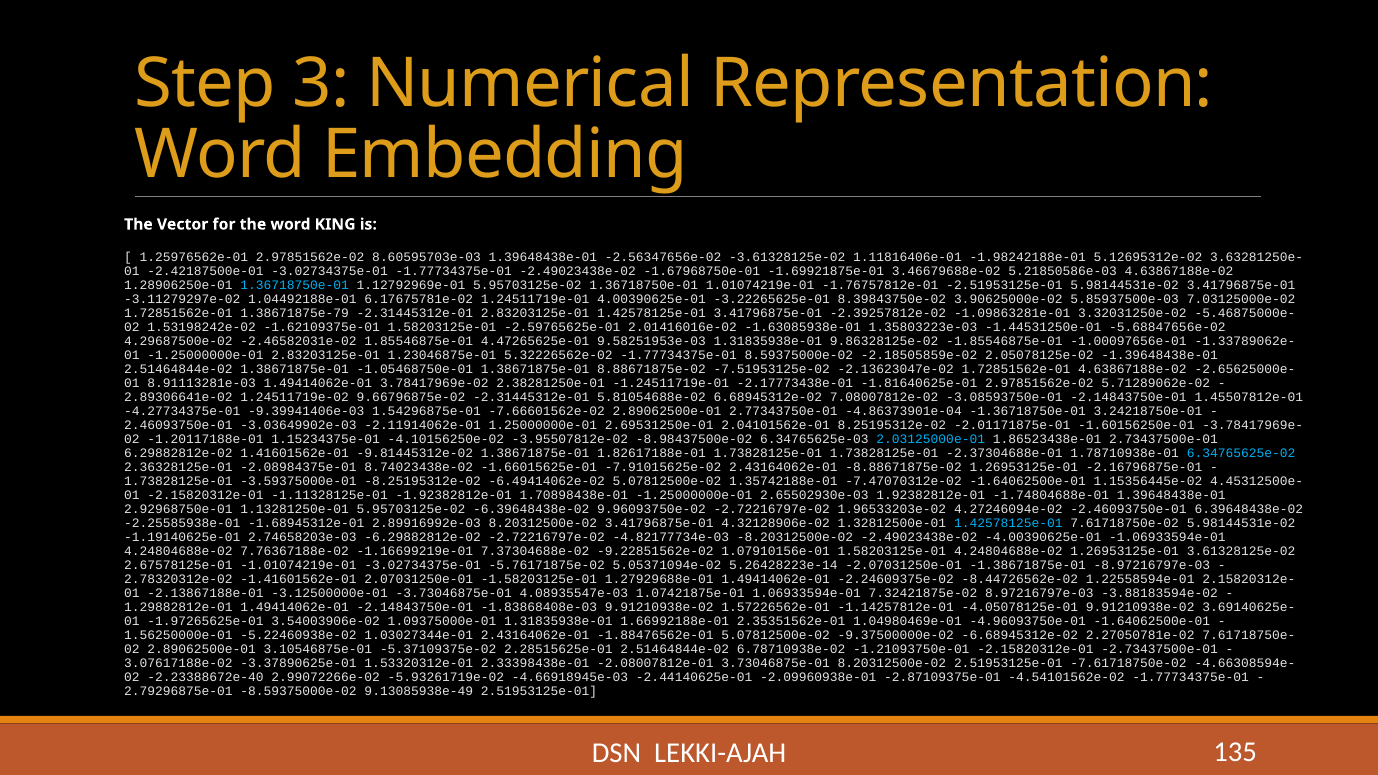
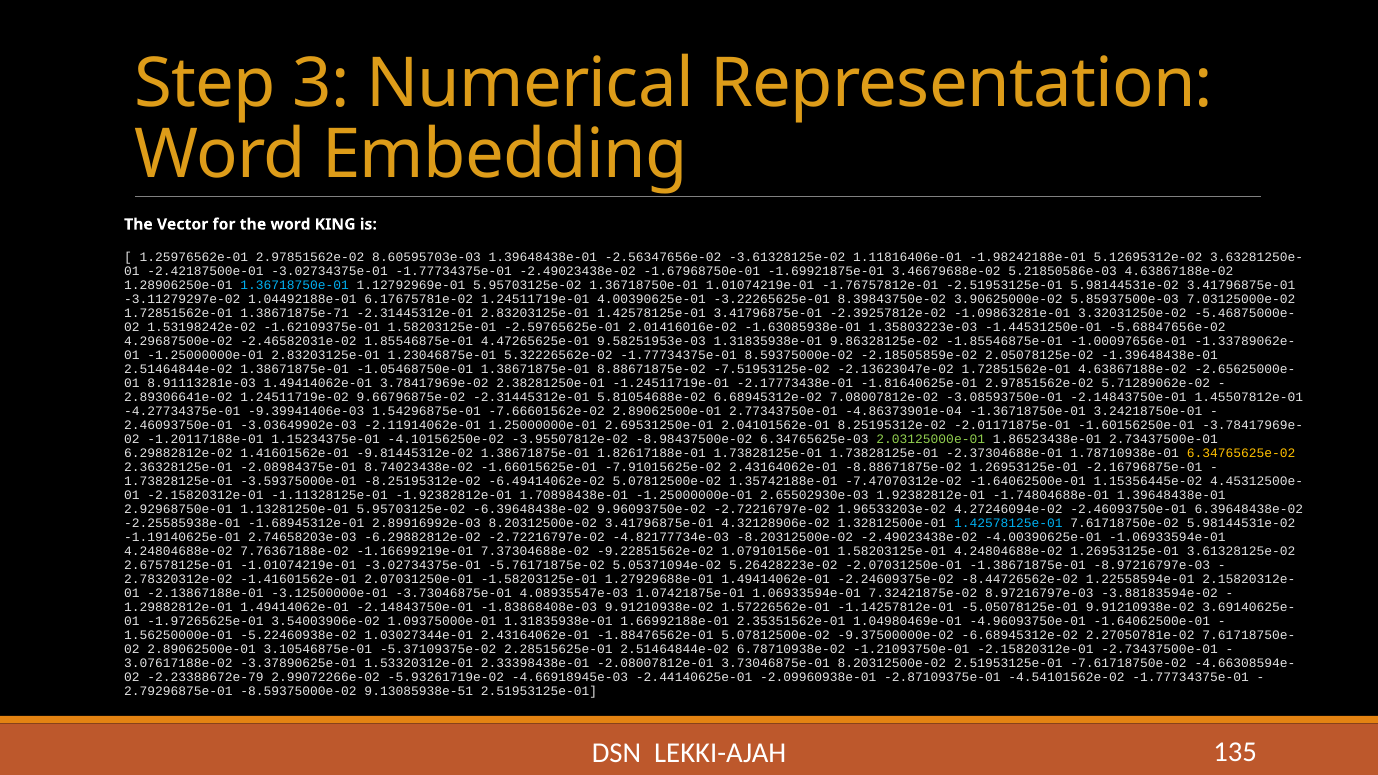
1.38671875e-79: 1.38671875e-79 -> 1.38671875e-71 (295, 314)
2.03125000e-01 colour: light blue -> light green (931, 439)
6.34765625e-02 colour: light blue -> yellow (1241, 453)
5.26428223e-14: 5.26428223e-14 -> 5.26428223e-02 (783, 565)
-4.05078125e-01: -4.05078125e-01 -> -5.05078125e-01 (1020, 607)
-2.23388672e-40: -2.23388672e-40 -> -2.23388672e-79 (205, 677)
9.13085938e-49: 9.13085938e-49 -> 9.13085938e-51 (419, 691)
